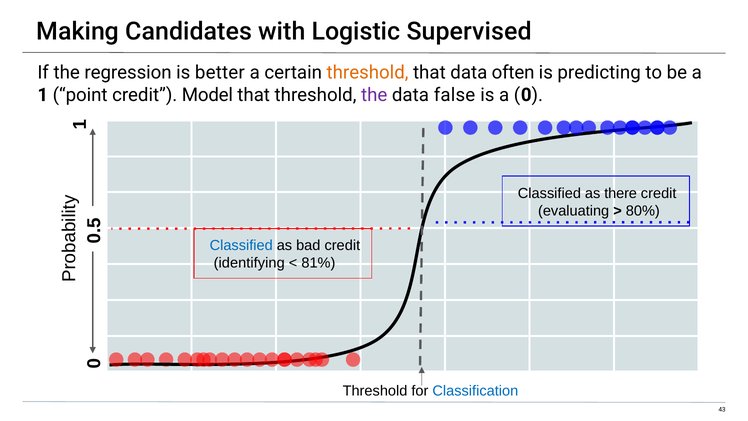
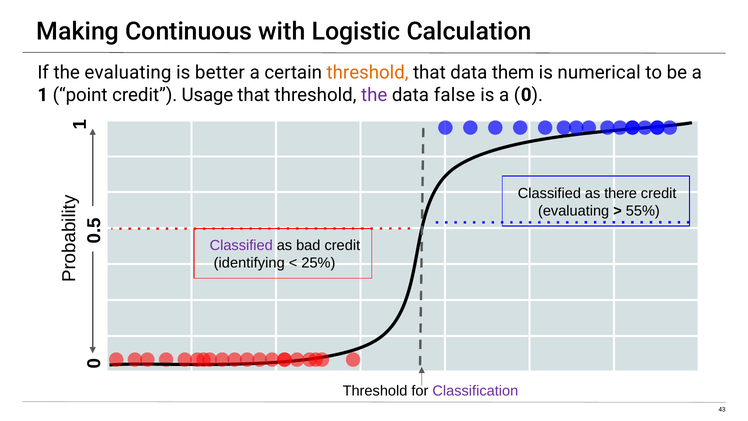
Candidates: Candidates -> Continuous (189, 32)
Supervised: Supervised -> Calculation (469, 32)
the regression: regression -> evaluating (128, 72)
often: often -> them (513, 72)
predicting: predicting -> numerical (599, 72)
Model: Model -> Usage (207, 95)
80%: 80% -> 55% (643, 211)
Classified colour: blue -> purple (241, 246)
81%: 81% -> 25% (318, 263)
Classification colour: blue -> purple (475, 391)
